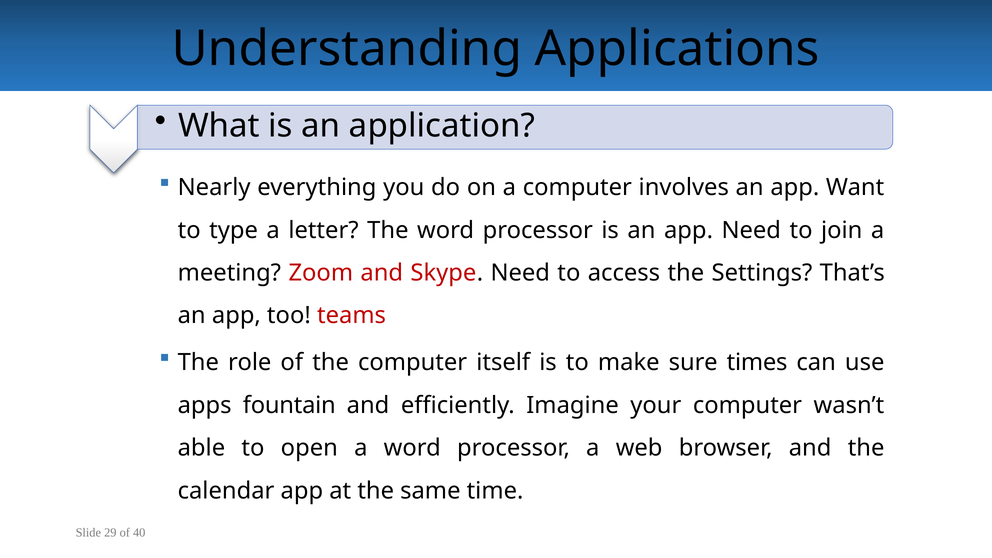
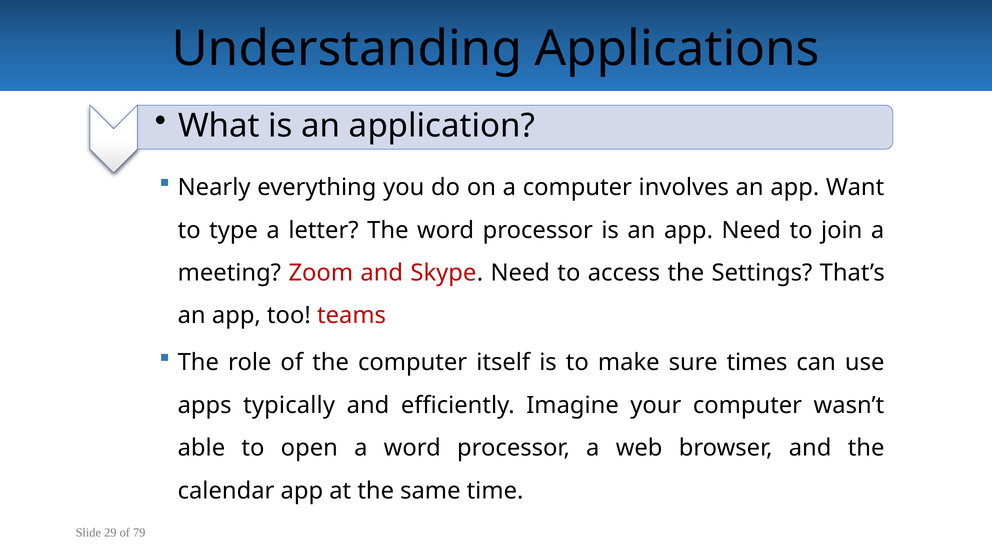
fountain: fountain -> typically (289, 405)
40: 40 -> 79 (139, 533)
